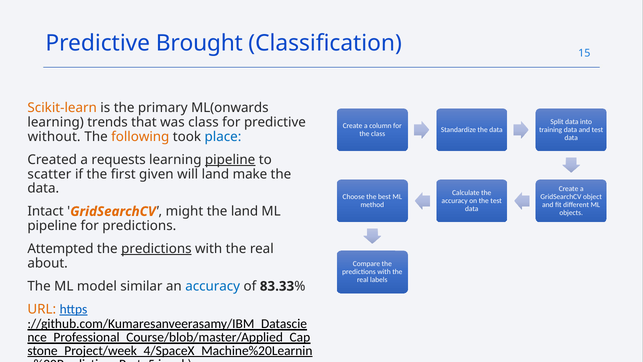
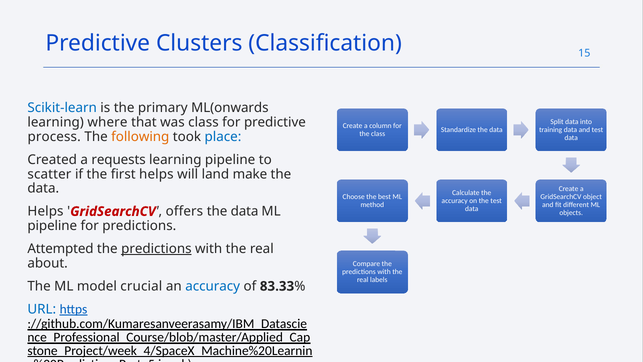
Brought: Brought -> Clusters (199, 43)
Scikit-learn colour: orange -> blue (62, 108)
trends: trends -> where (107, 122)
without: without -> process (54, 137)
pipeline underline: present -> none (230, 159)
first given: given -> helps (156, 174)
Intact: Intact -> Helps (45, 211)
GridSearchCV colour: orange -> red (113, 211)
might: might -> offers (184, 211)
land: land -> data (245, 211)
similar: similar -> crucial (141, 286)
URL colour: orange -> blue (42, 309)
